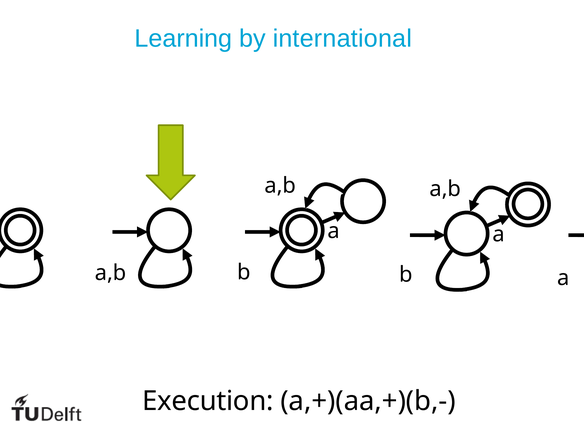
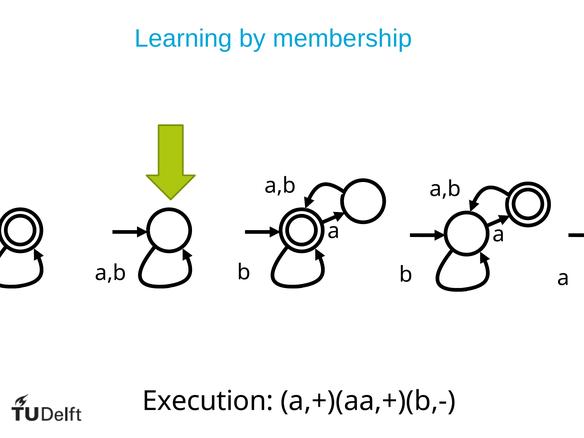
international: international -> membership (342, 39)
